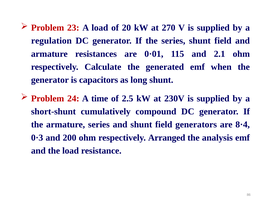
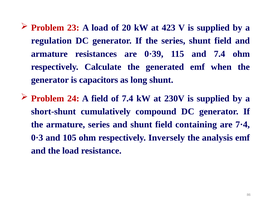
270: 270 -> 423 (169, 28)
0·01: 0·01 -> 0·39 (154, 54)
and 2.1: 2.1 -> 7.4 (220, 54)
A time: time -> field (100, 98)
of 2.5: 2.5 -> 7.4 (128, 98)
generators: generators -> containing (196, 125)
8·4: 8·4 -> 7·4 (243, 125)
200: 200 -> 105 (70, 138)
Arranged: Arranged -> Inversely (167, 138)
